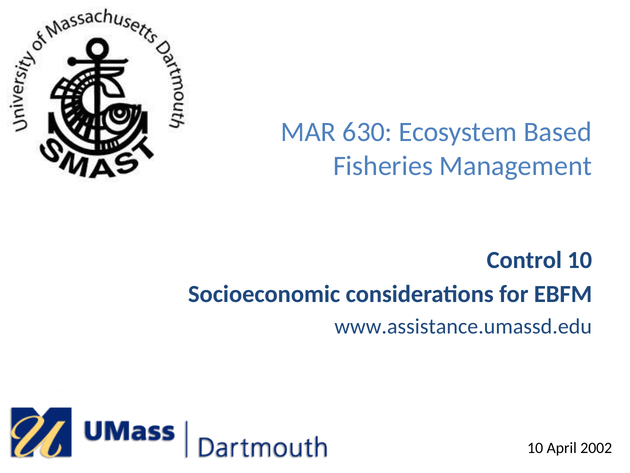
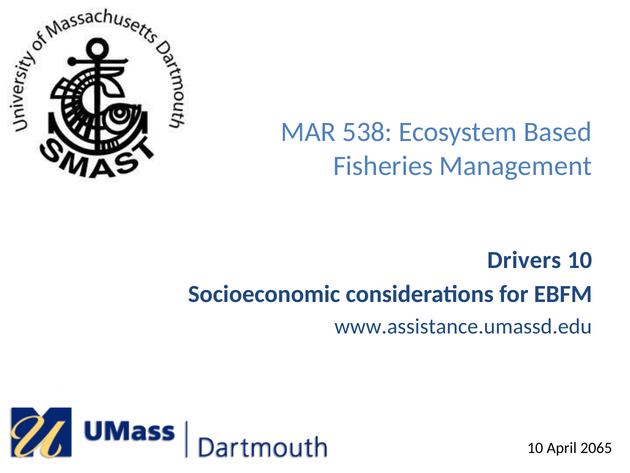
630: 630 -> 538 (367, 132)
Control: Control -> Drivers (524, 260)
2002: 2002 -> 2065 (596, 447)
